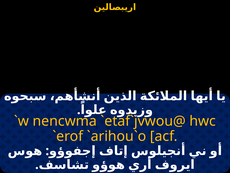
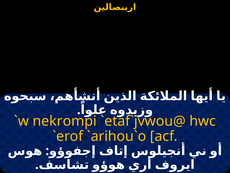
nencwma: nencwma -> nekrompi (65, 121)
